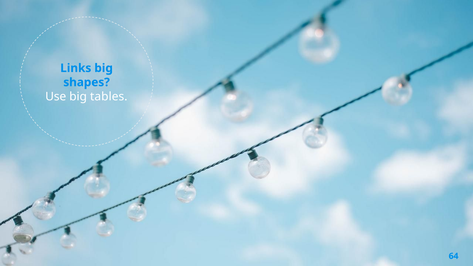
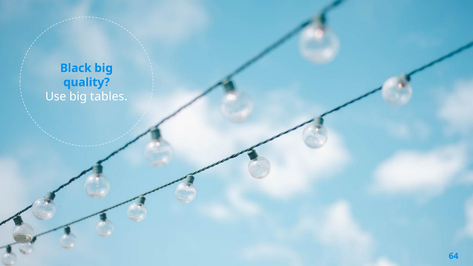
Links: Links -> Black (76, 68)
shapes: shapes -> quality (87, 82)
